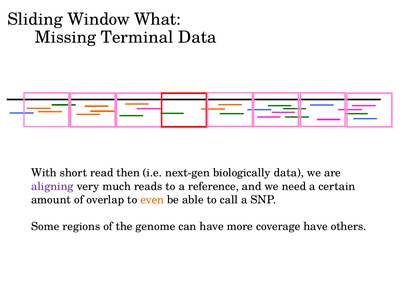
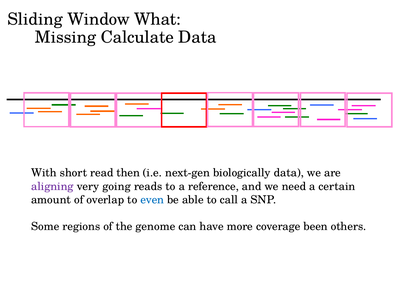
Terminal: Terminal -> Calculate (137, 37)
much: much -> going (117, 186)
even colour: orange -> blue (152, 200)
coverage have: have -> been (316, 227)
